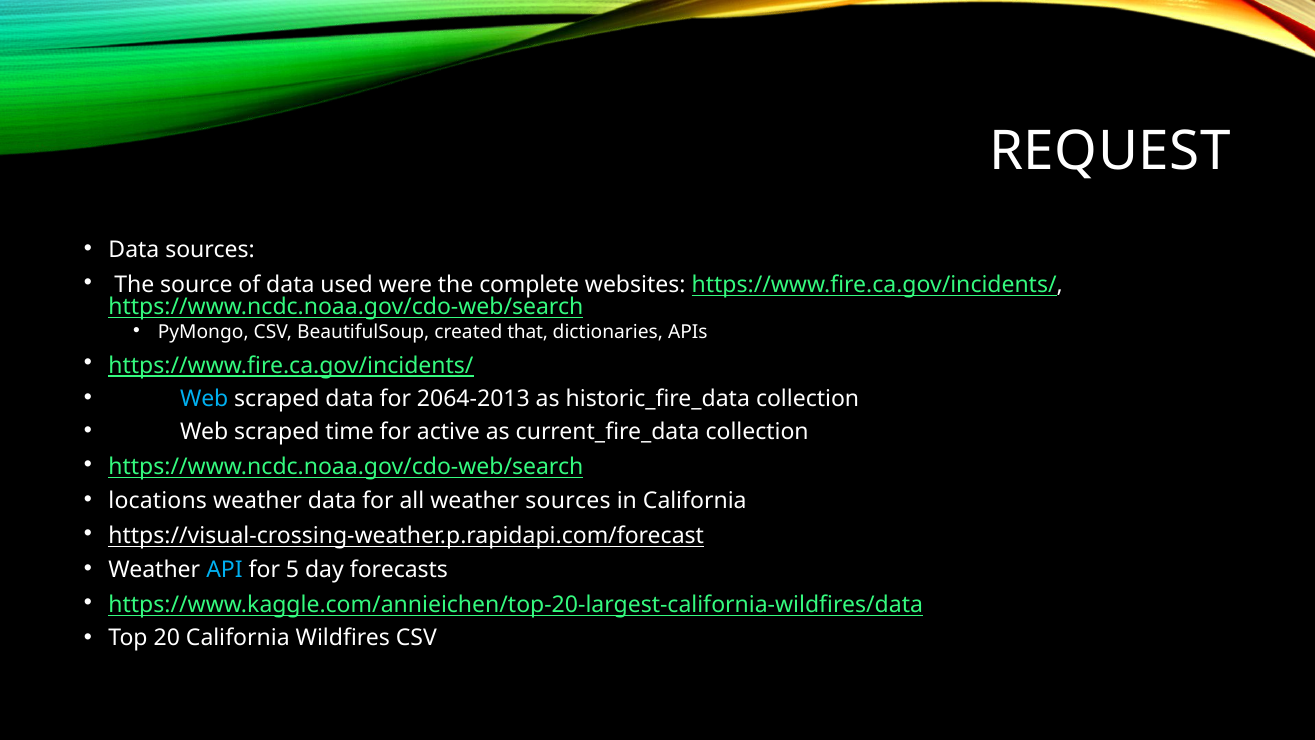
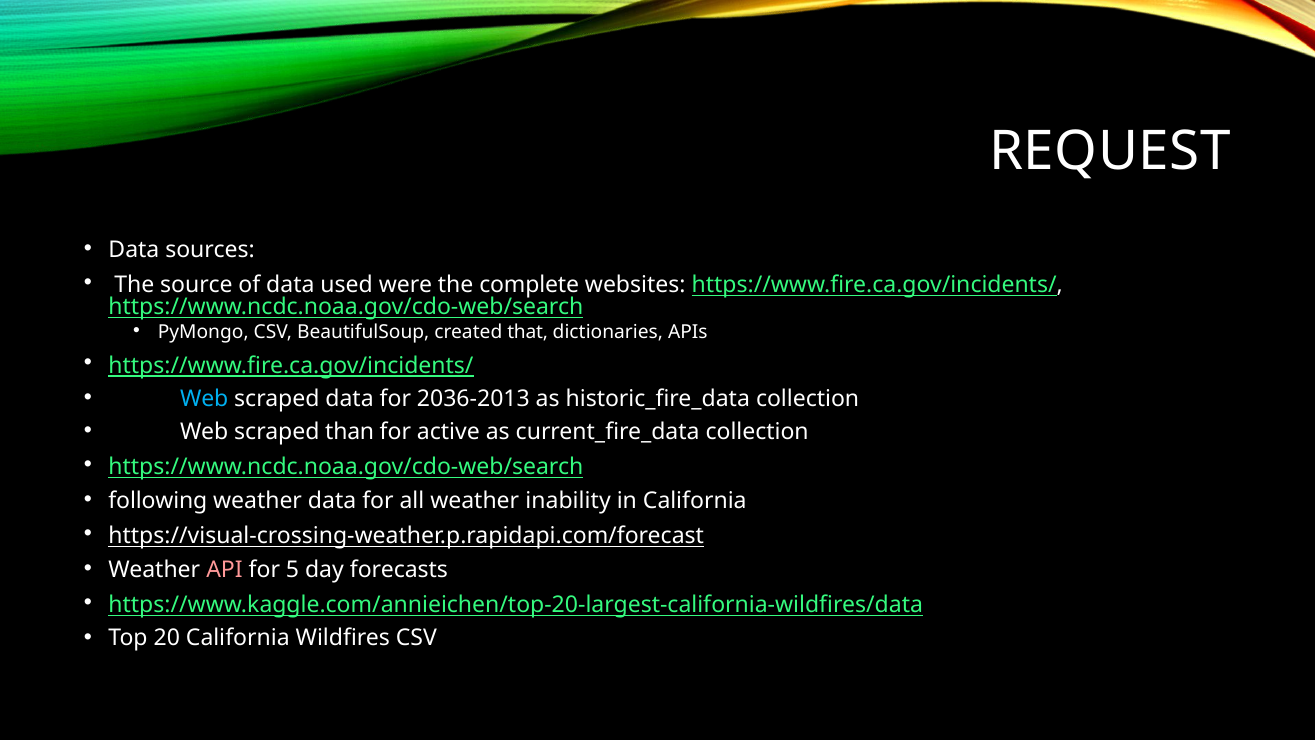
2064-2013: 2064-2013 -> 2036-2013 (473, 399)
time: time -> than (350, 432)
locations: locations -> following (158, 501)
weather sources: sources -> inability (568, 501)
API colour: light blue -> pink (224, 569)
